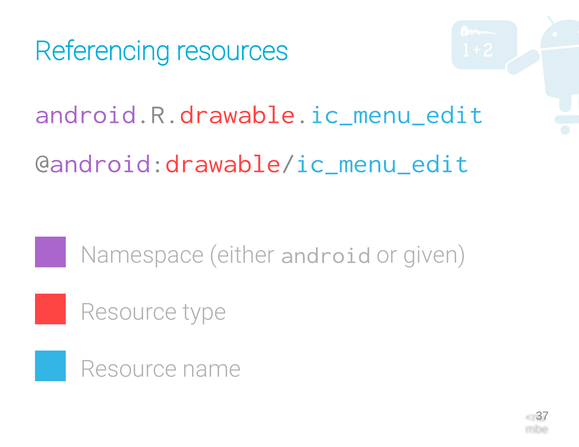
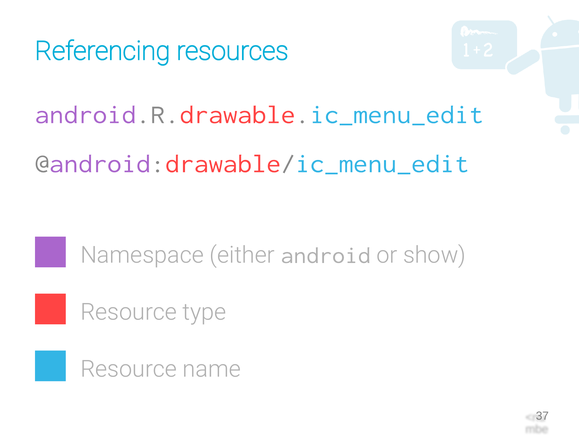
given: given -> show (435, 255)
